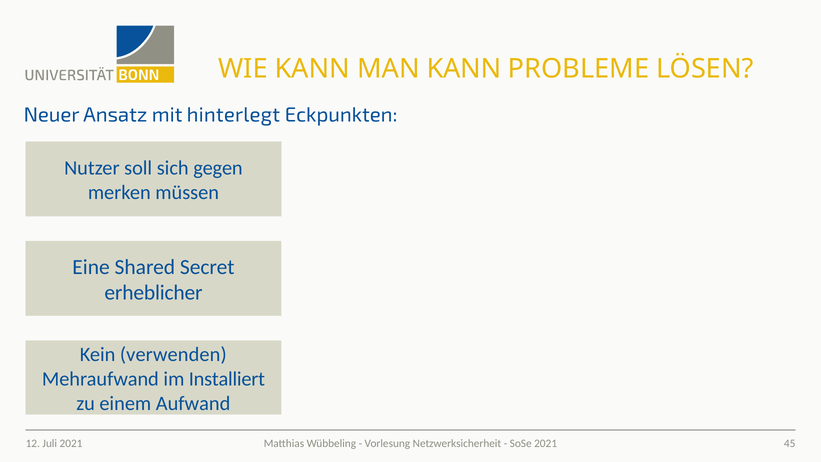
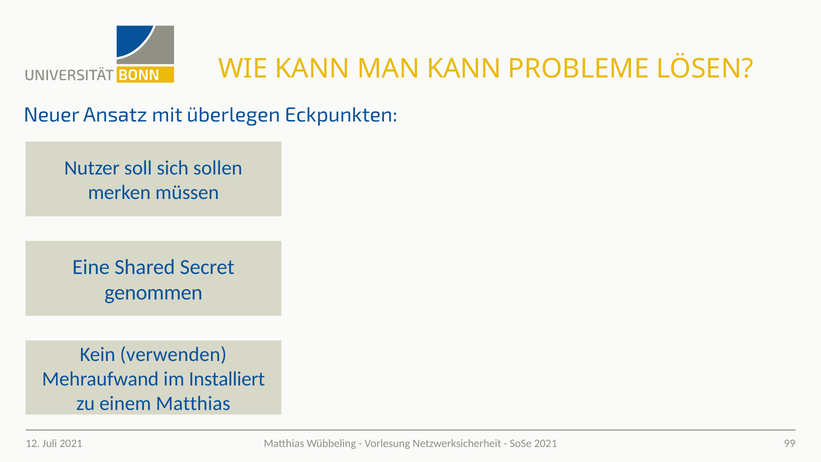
hinterlegt: hinterlegt -> überlegen (233, 115)
gegen: gegen -> sollen (218, 168)
erheblicher: erheblicher -> genommen (154, 293)
einem Aufwand: Aufwand -> Matthias (193, 403)
45: 45 -> 99 (790, 443)
